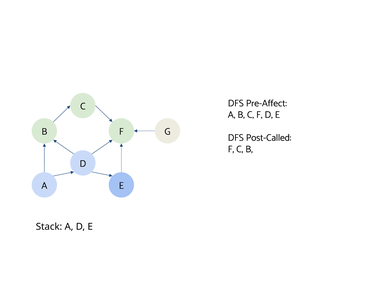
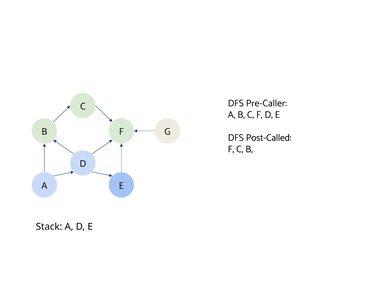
Pre-Affect: Pre-Affect -> Pre-Caller (266, 103)
